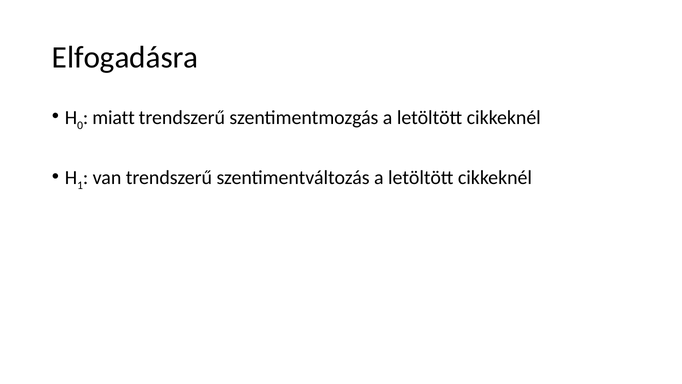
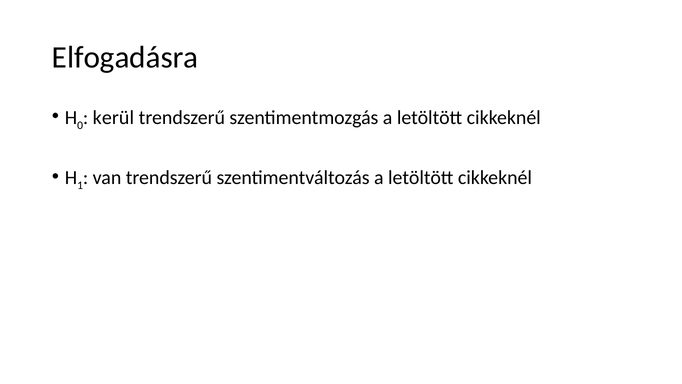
miatt: miatt -> kerül (113, 118)
